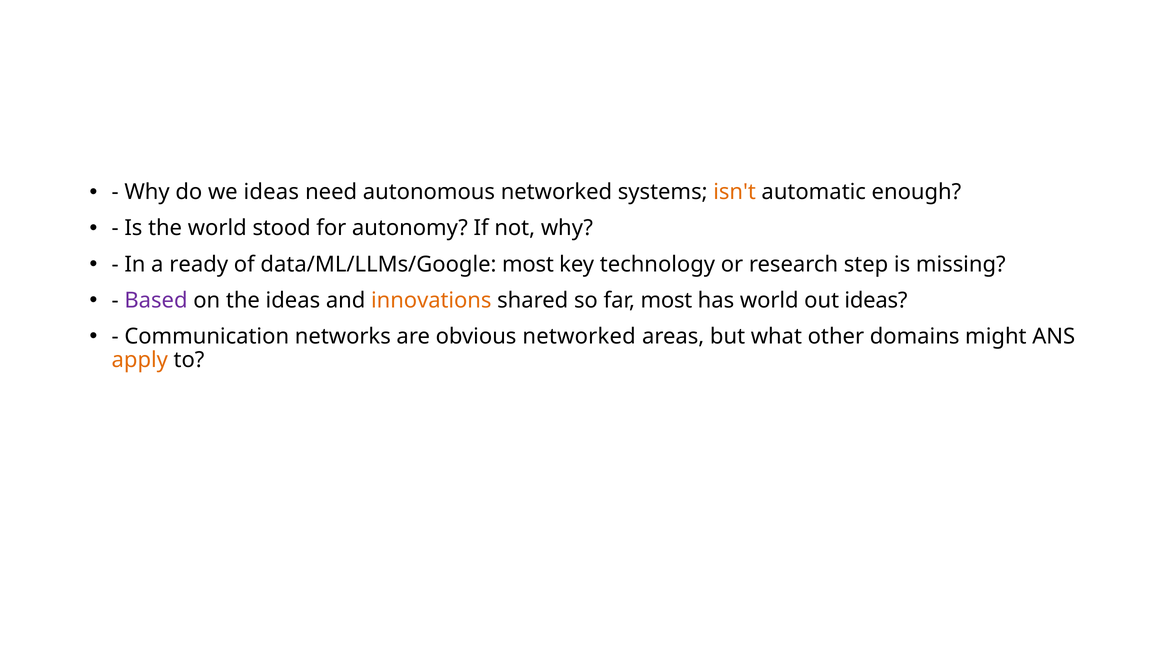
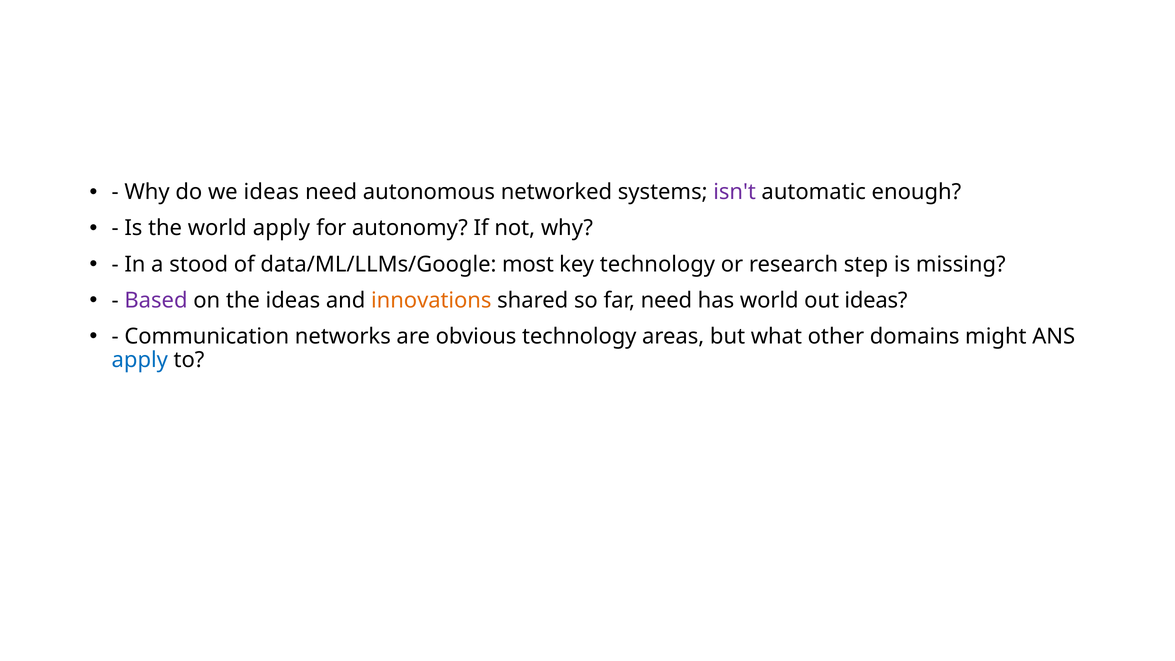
isn't colour: orange -> purple (735, 192)
world stood: stood -> apply (281, 228)
ready: ready -> stood (199, 264)
far most: most -> need (666, 300)
obvious networked: networked -> technology (579, 336)
apply colour: orange -> blue (140, 360)
